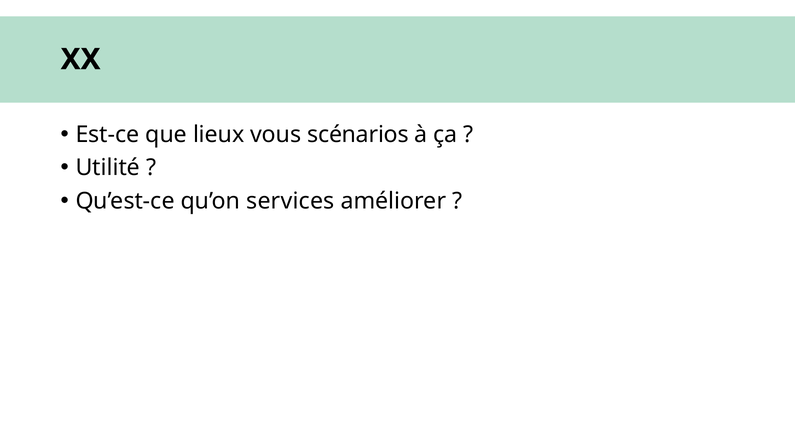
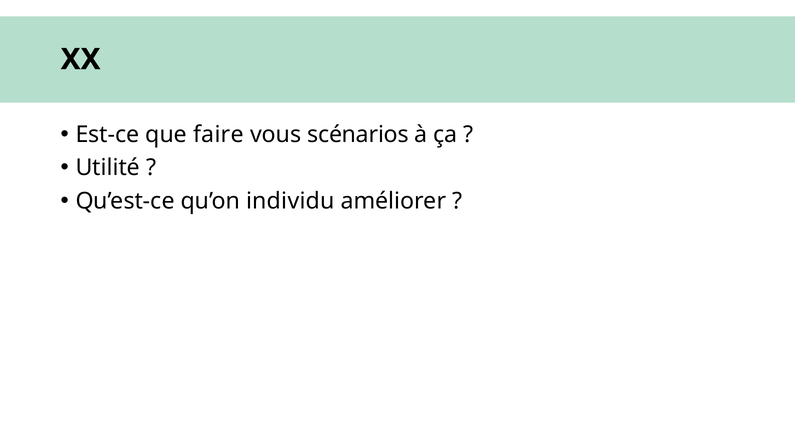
lieux: lieux -> faire (218, 134)
services: services -> individu (290, 201)
